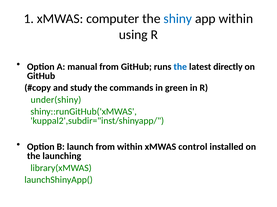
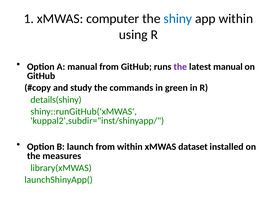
the colour: blue -> purple (180, 67)
latest directly: directly -> manual (228, 67)
under(shiny: under(shiny -> details(shiny (56, 100)
control: control -> dataset (193, 147)
launching: launching -> measures (62, 157)
